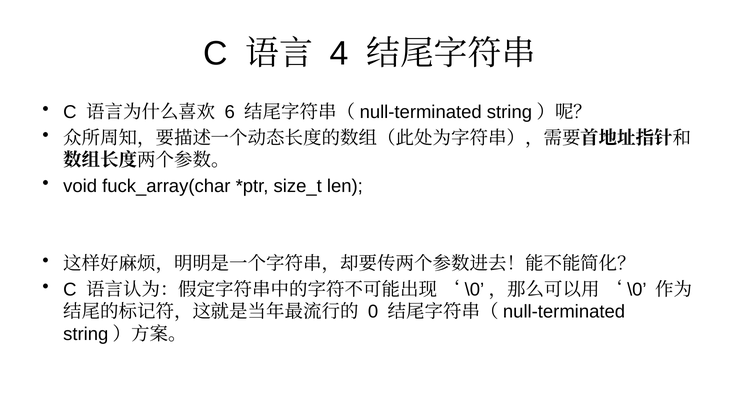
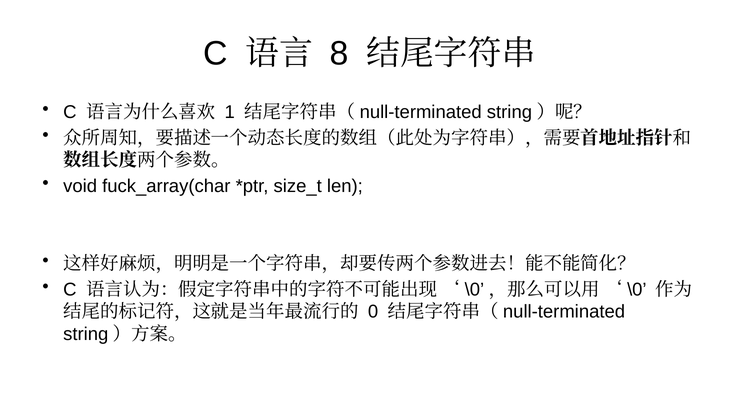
4: 4 -> 8 (339, 54)
6: 6 -> 1 (230, 112)
